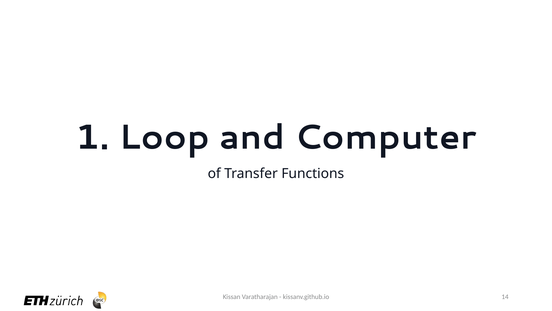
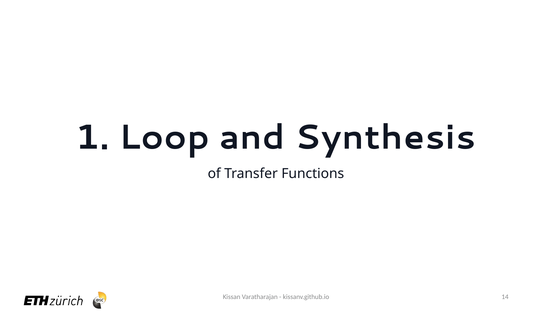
Computer: Computer -> Synthesis (385, 137)
